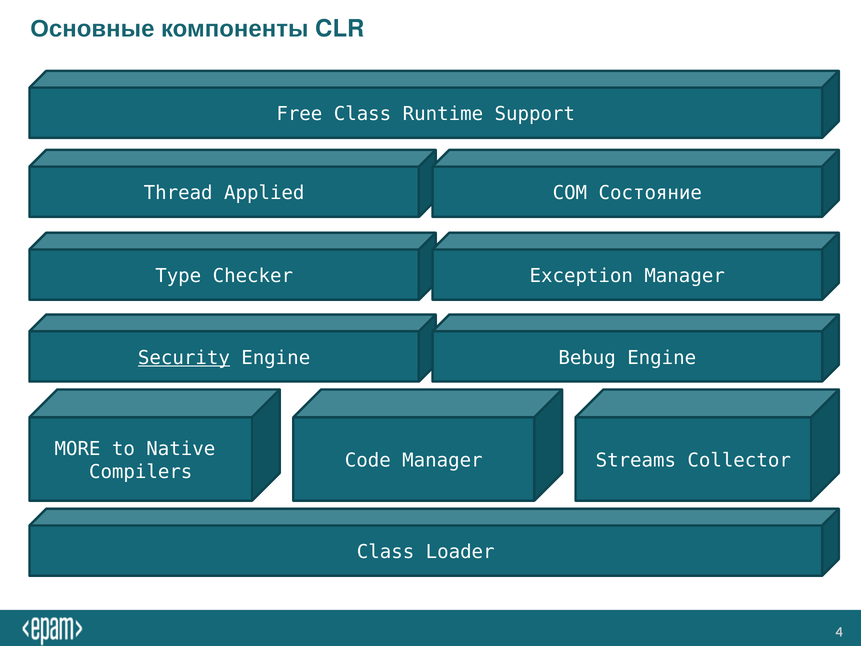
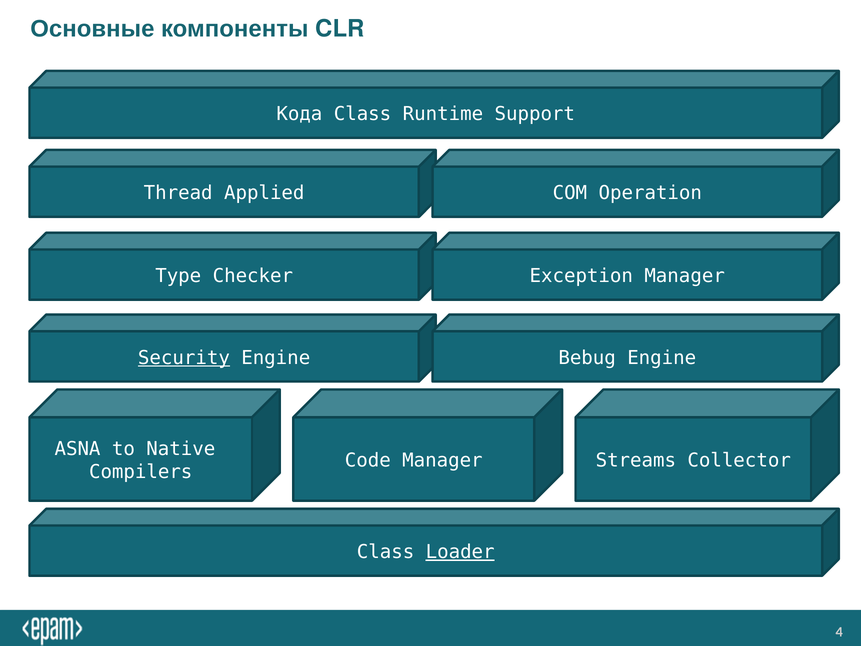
Free: Free -> Кода (299, 114)
Состояние: Состояние -> Operation (650, 193)
MORE: MORE -> ASNA (78, 449)
Loader underline: none -> present (460, 552)
